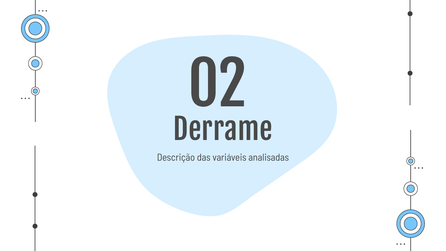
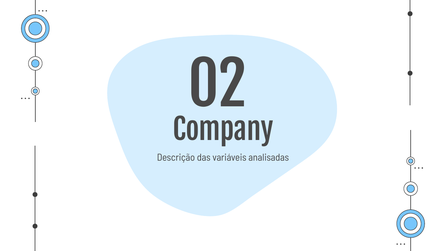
Derrame: Derrame -> Company (223, 130)
